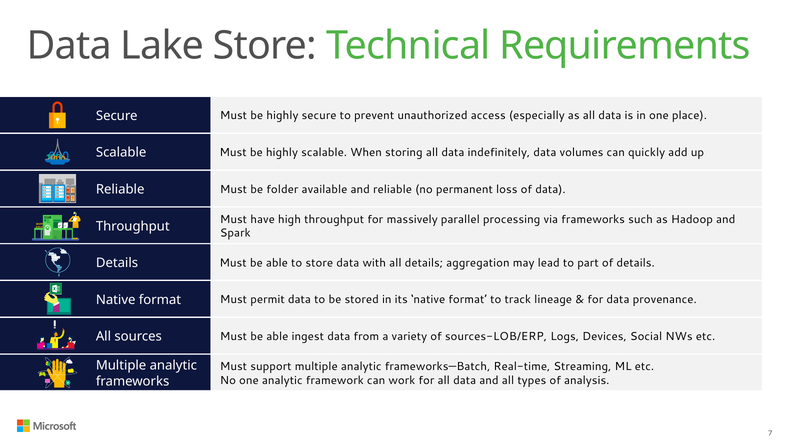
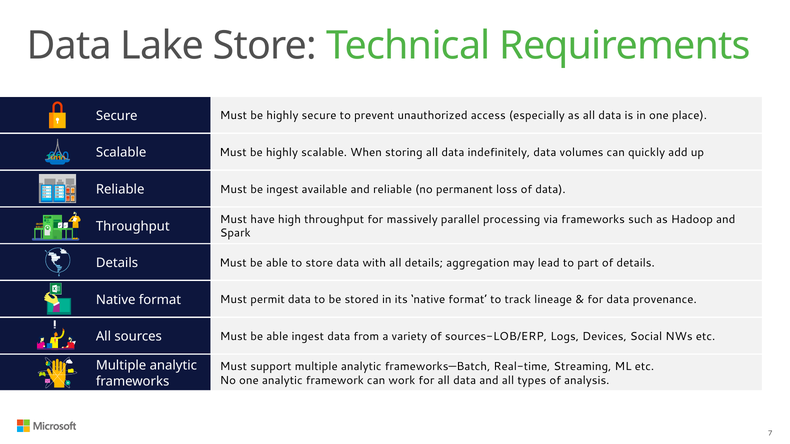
be folder: folder -> ingest (282, 189)
